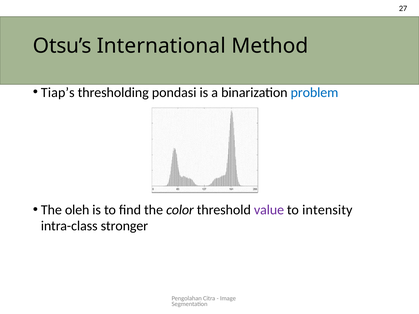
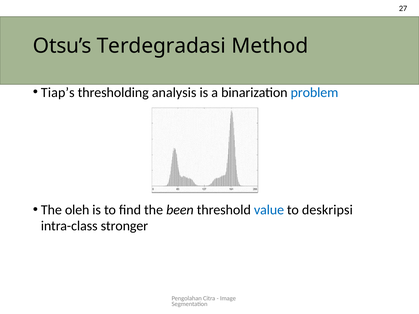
International: International -> Terdegradasi (161, 46)
pondasi: pondasi -> analysis (174, 93)
color: color -> been (180, 210)
value colour: purple -> blue (269, 210)
intensity: intensity -> deskripsi (327, 210)
